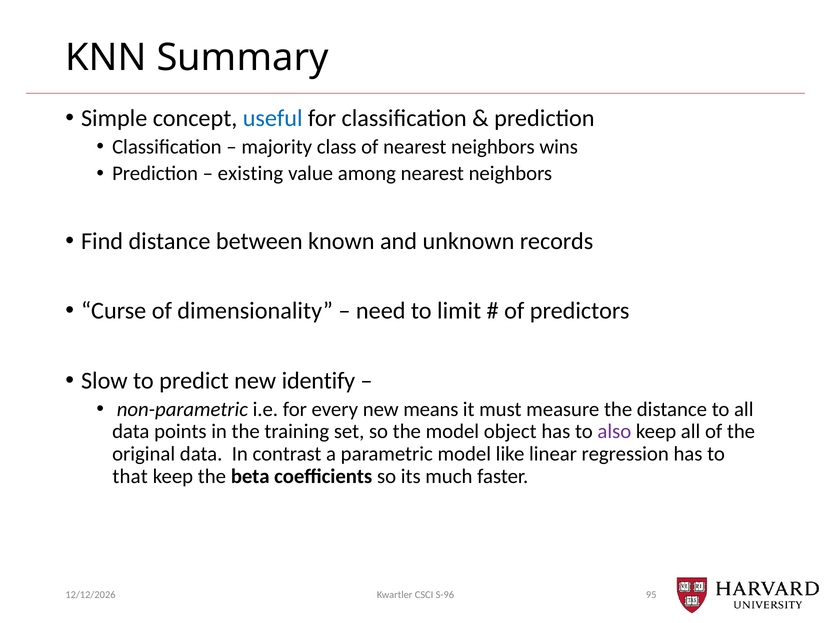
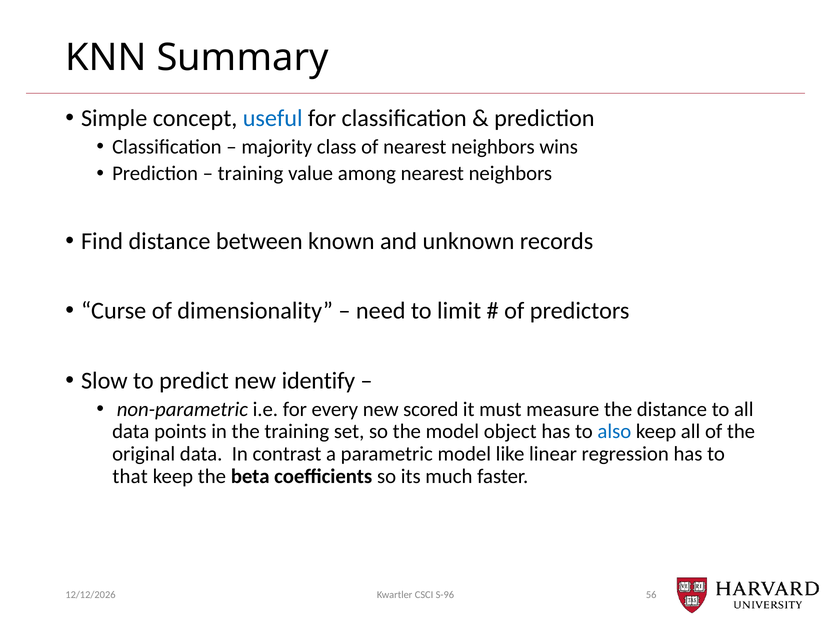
existing: existing -> training (251, 174)
means: means -> scored (431, 409)
also colour: purple -> blue (614, 432)
95: 95 -> 56 (651, 595)
